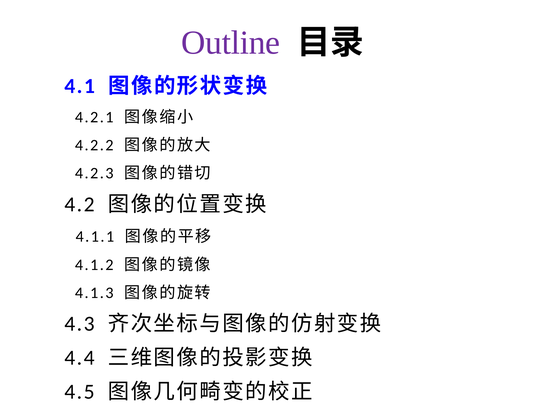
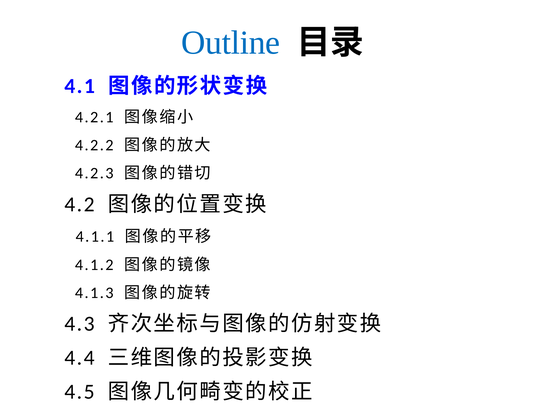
Outline colour: purple -> blue (231, 43)
